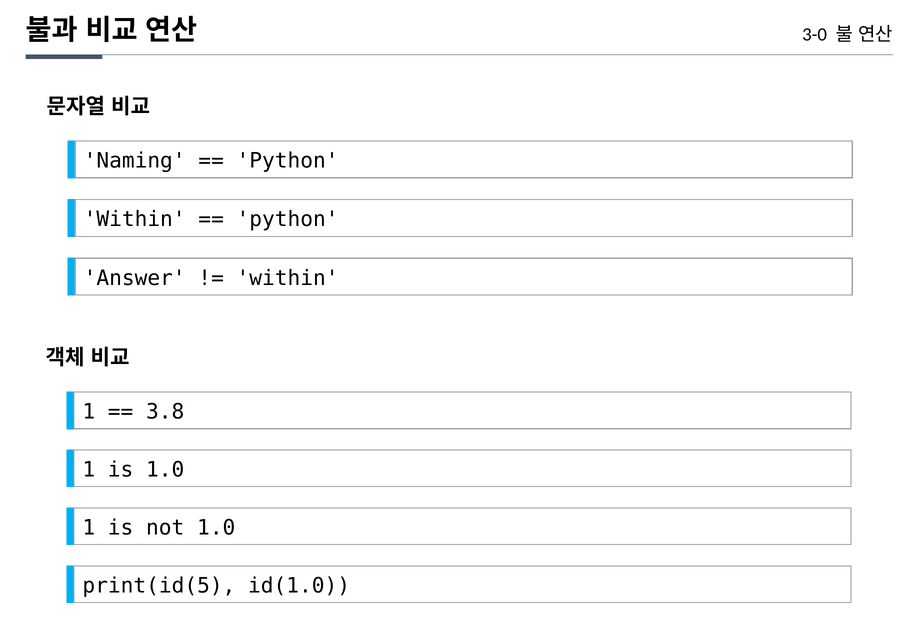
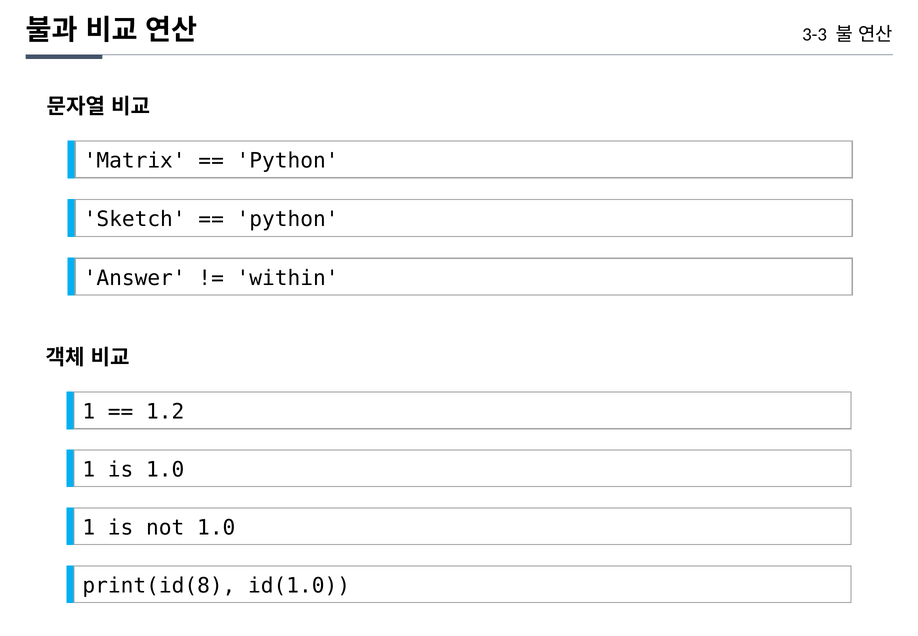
3-0: 3-0 -> 3-3 (815, 35)
Naming: Naming -> Matrix (135, 161)
Within: Within -> Sketch (135, 219)
3.8: 3.8 -> 1.2 (165, 412)
print(id(5: print(id(5 -> print(id(8 (159, 585)
